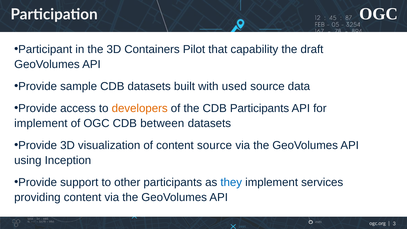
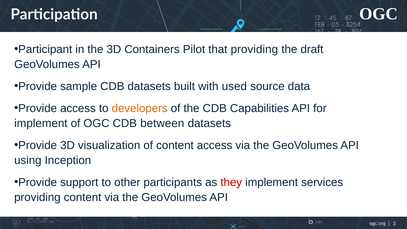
that capability: capability -> providing (254, 49)
CDB Participants: Participants -> Capabilities (260, 108)
content source: source -> access (215, 145)
they colour: blue -> red (231, 182)
